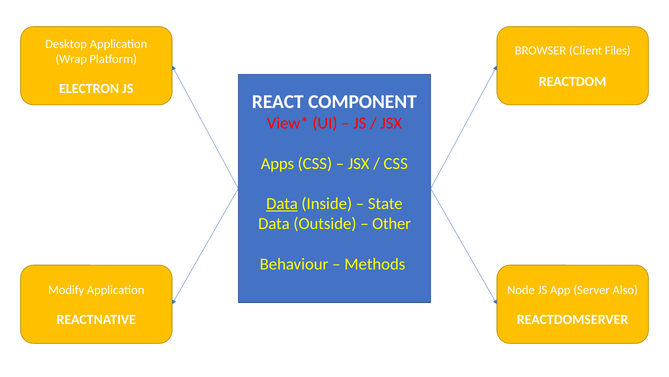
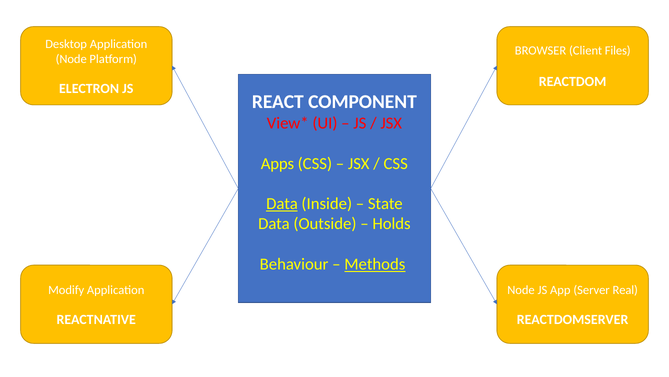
Wrap: Wrap -> Node (71, 59)
Other: Other -> Holds (392, 223)
Methods underline: none -> present (375, 264)
Also: Also -> Real (625, 290)
